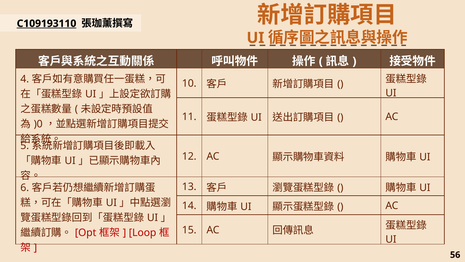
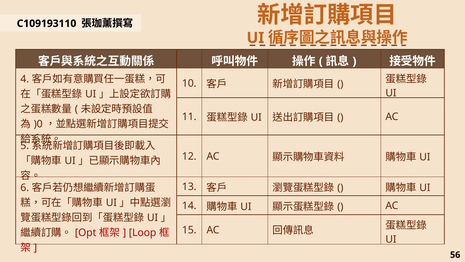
C109193110 underline: present -> none (47, 23)
